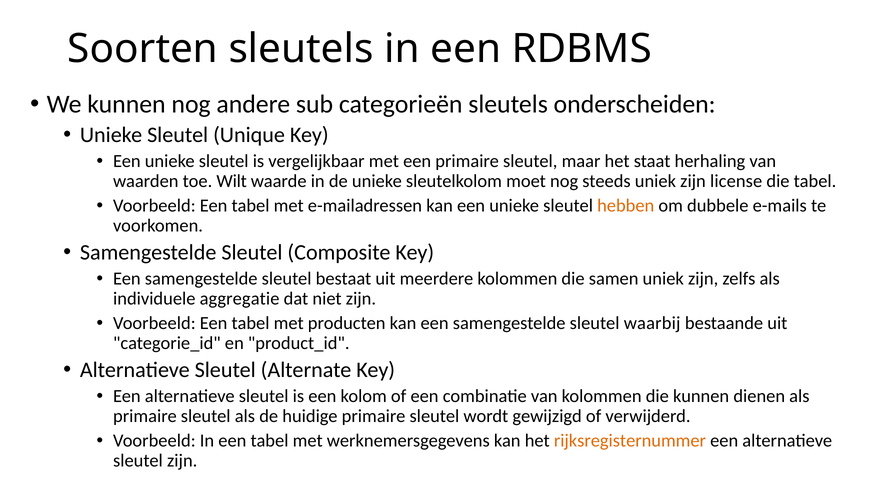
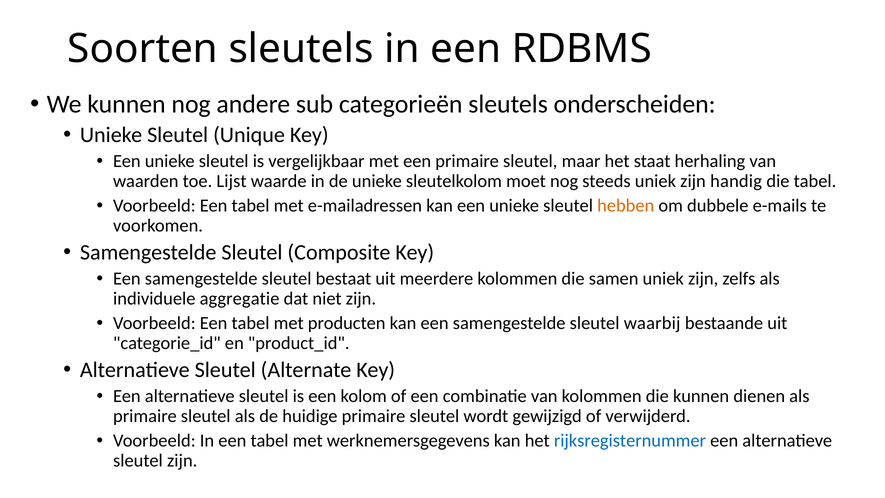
Wilt: Wilt -> Lijst (232, 181)
license: license -> handig (736, 181)
rijksregisternummer colour: orange -> blue (630, 441)
